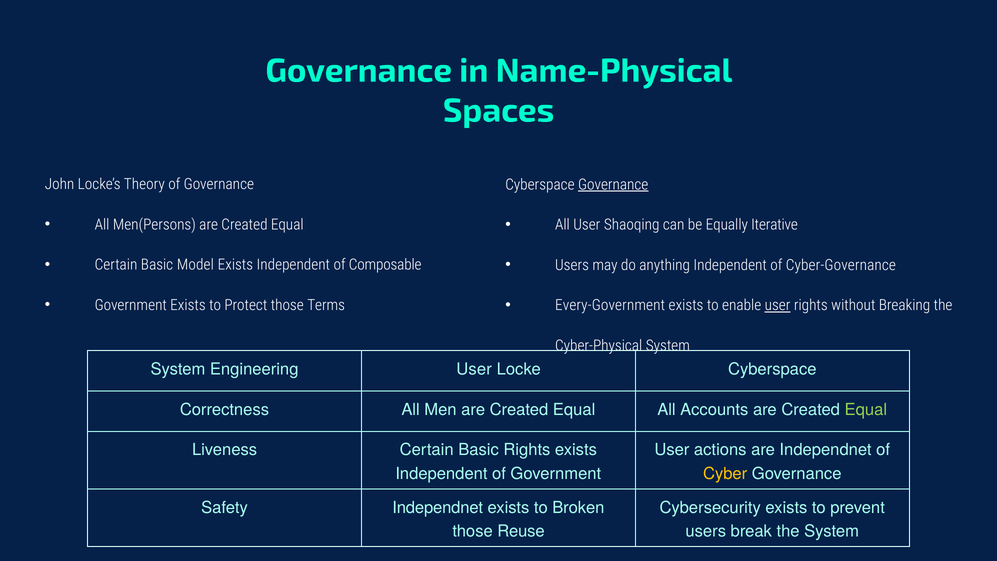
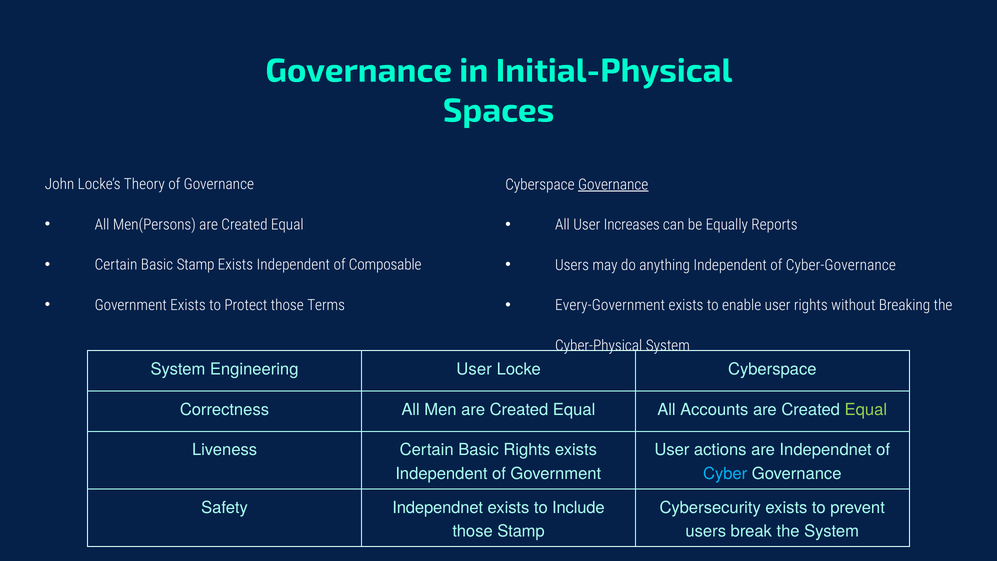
Name-Physical: Name-Physical -> Initial-Physical (614, 71)
Shaoqing: Shaoqing -> Increases (632, 225)
Iterative: Iterative -> Reports (774, 225)
Basic Model: Model -> Stamp (196, 265)
user underline: present -> none (778, 305)
Cyber colour: yellow -> light blue (725, 474)
Broken: Broken -> Include (578, 507)
those Reuse: Reuse -> Stamp (521, 531)
